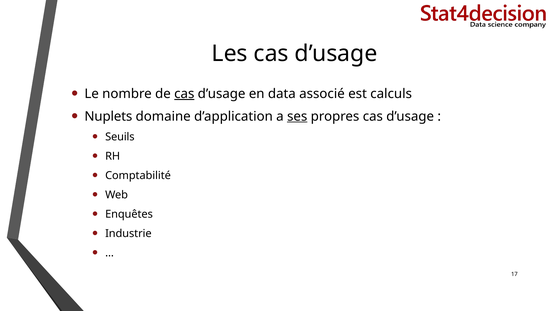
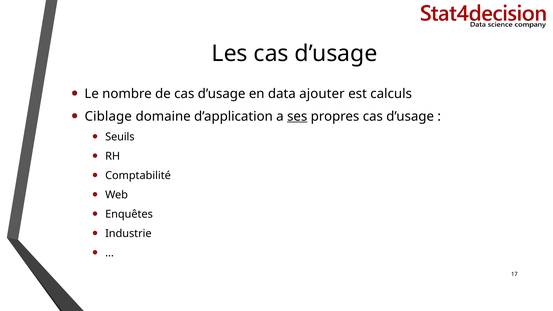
cas underline: present -> none (184, 94)
associé: associé -> ajouter (322, 94)
Nuplets: Nuplets -> Ciblage (108, 116)
